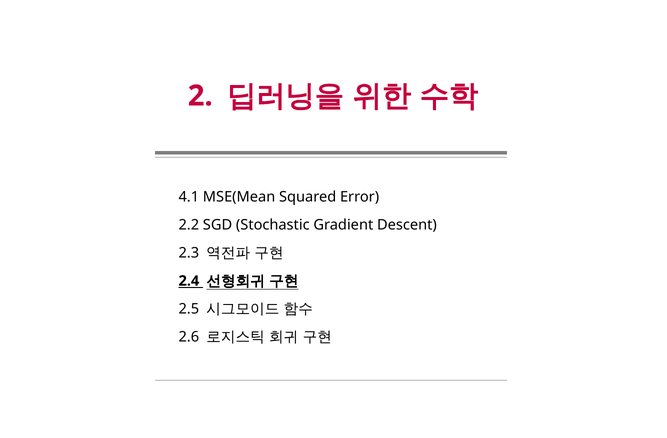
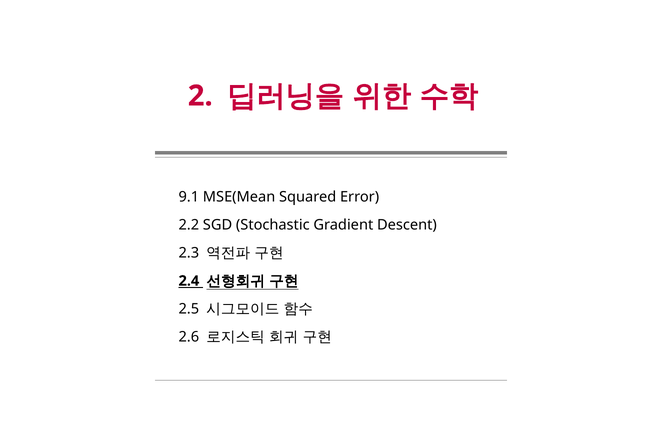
4.1: 4.1 -> 9.1 (189, 197)
